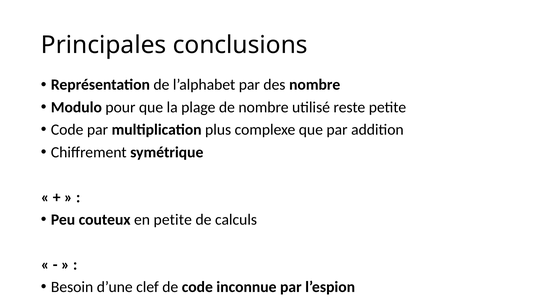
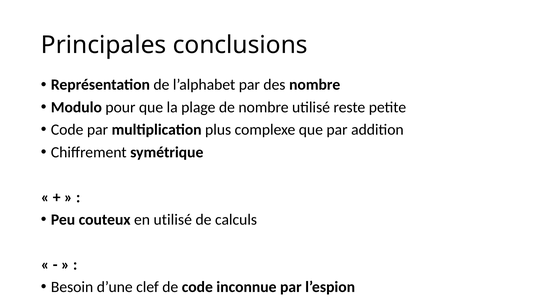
en petite: petite -> utilisé (173, 219)
